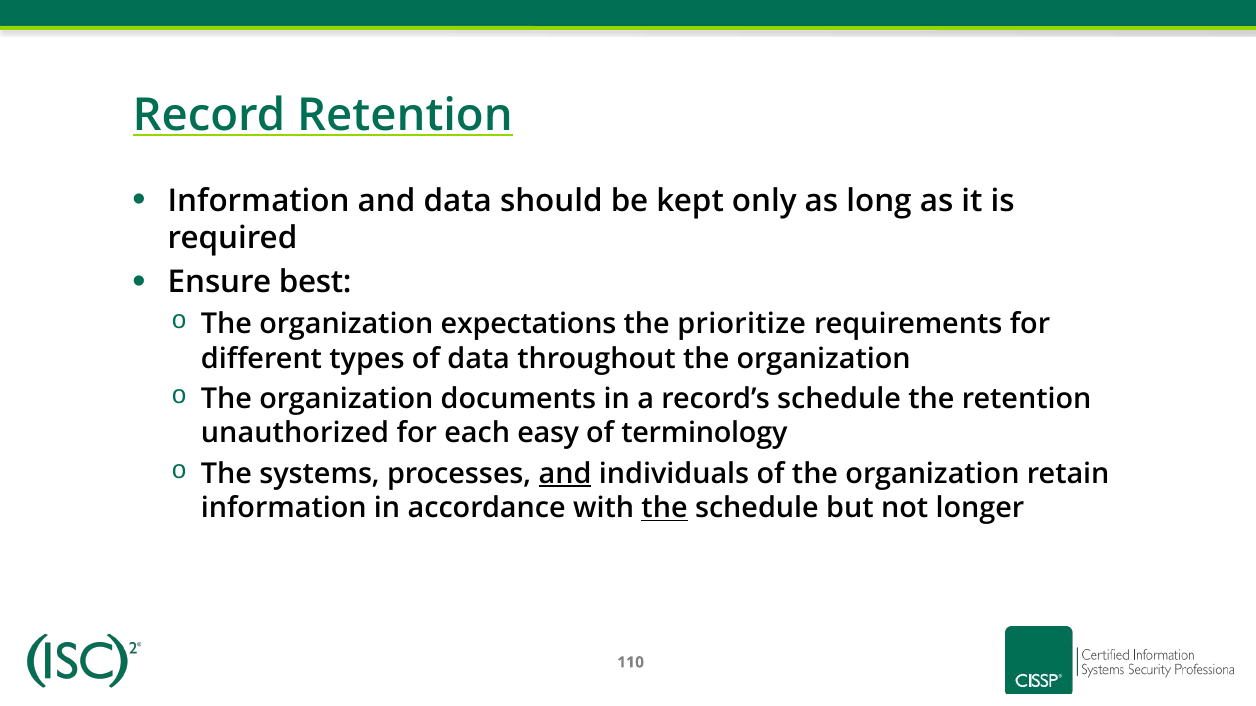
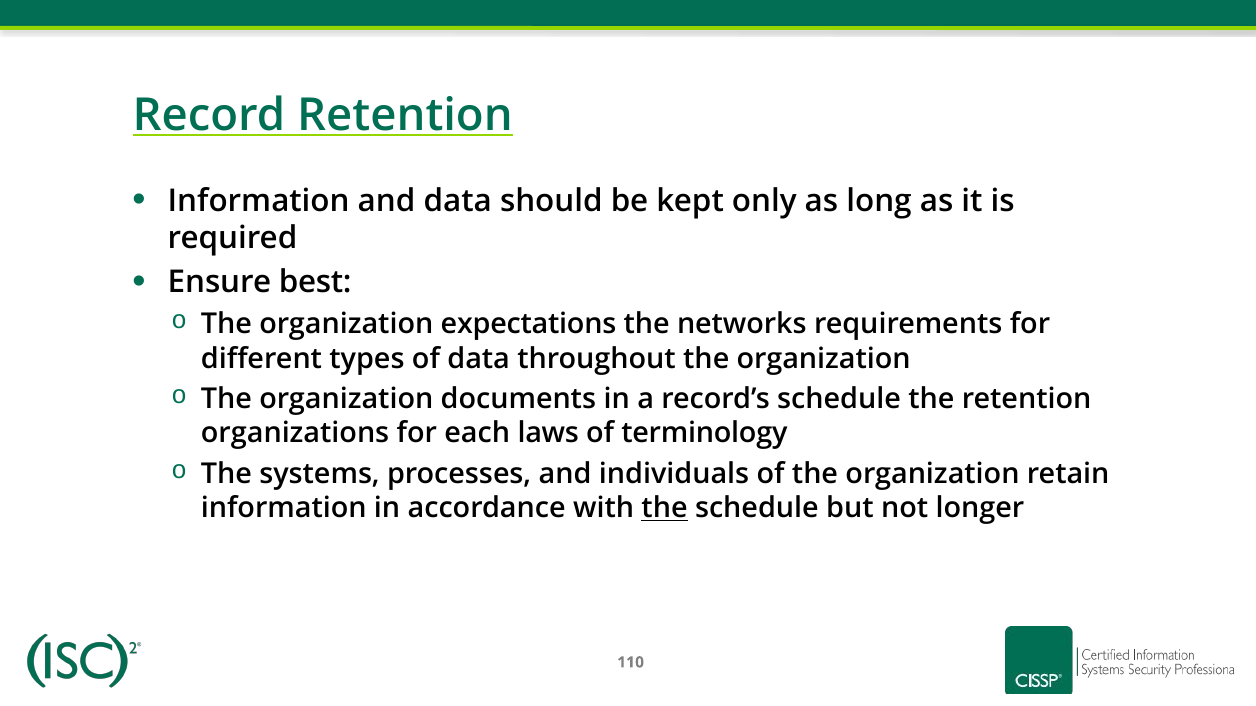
prioritize: prioritize -> networks (742, 324)
unauthorized: unauthorized -> organizations (295, 434)
easy: easy -> laws (548, 434)
and underline: present -> none (565, 474)
